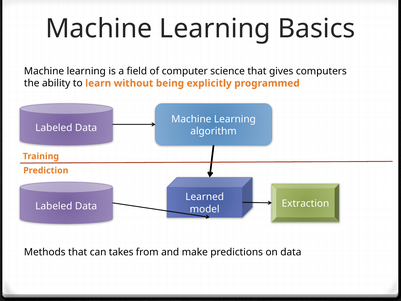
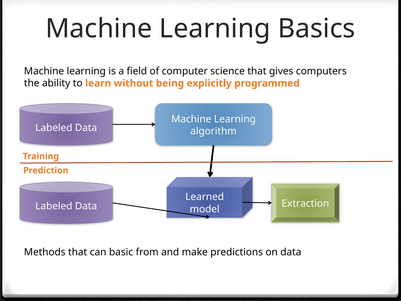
takes: takes -> basic (121, 252)
